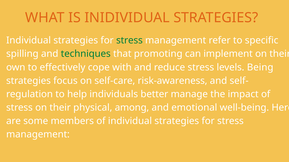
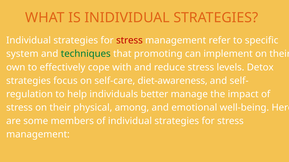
stress colour: green -> red (129, 41)
spilling: spilling -> system (22, 54)
Being: Being -> Detox (260, 67)
risk-awareness: risk-awareness -> diet-awareness (173, 81)
